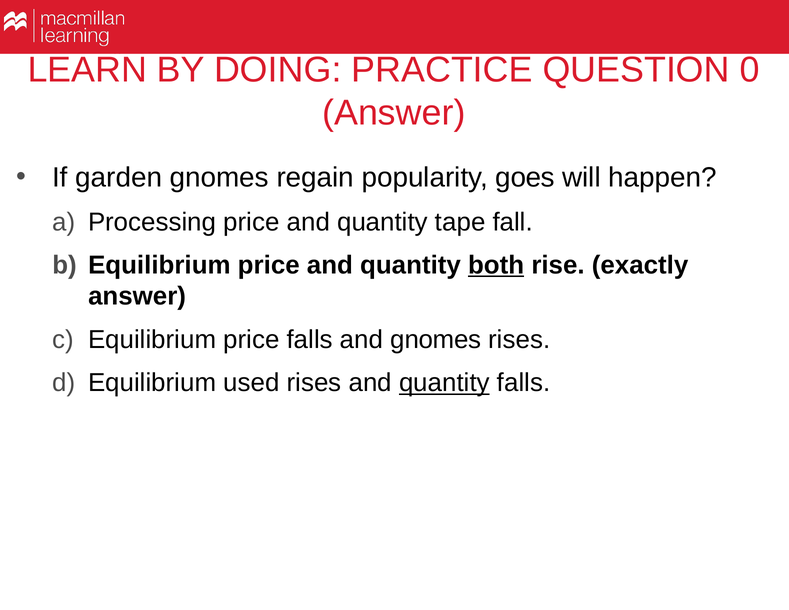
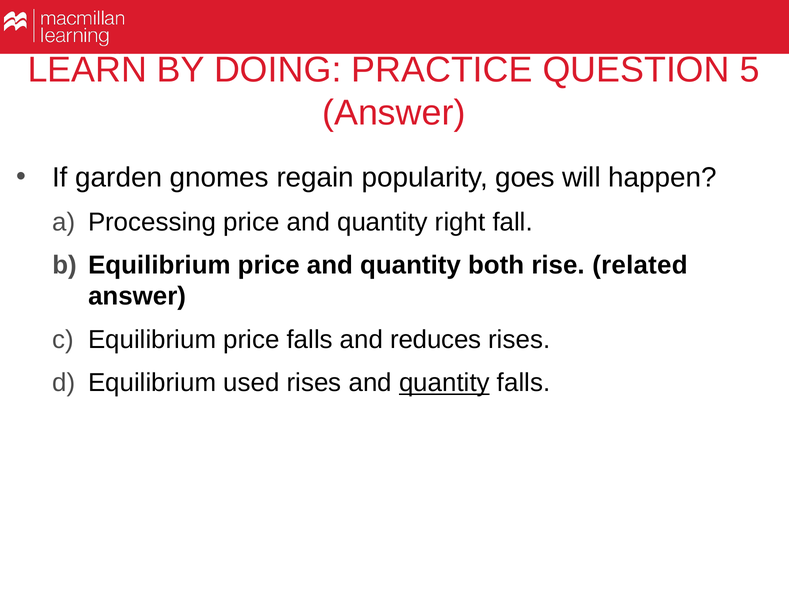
0: 0 -> 5 (750, 70)
tape: tape -> right (460, 222)
both underline: present -> none (496, 265)
exactly: exactly -> related (640, 265)
and gnomes: gnomes -> reduces (436, 339)
